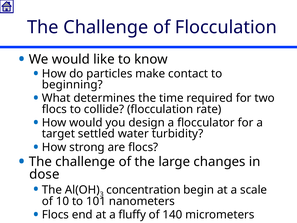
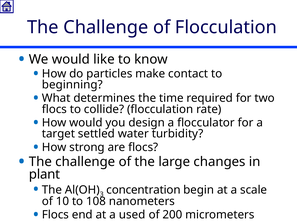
dose: dose -> plant (44, 174)
101: 101 -> 108 (96, 201)
fluffy: fluffy -> used (132, 214)
140: 140 -> 200 (172, 214)
